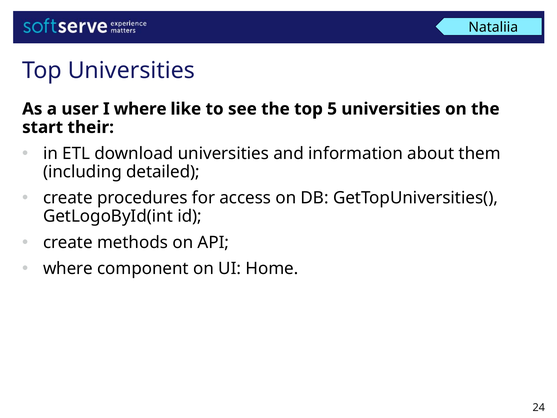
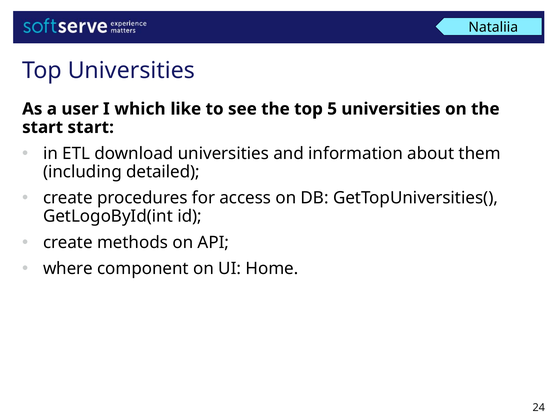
I where: where -> which (140, 109)
start their: their -> start (91, 127)
